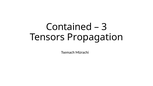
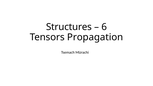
Contained: Contained -> Structures (69, 27)
3: 3 -> 6 (104, 27)
